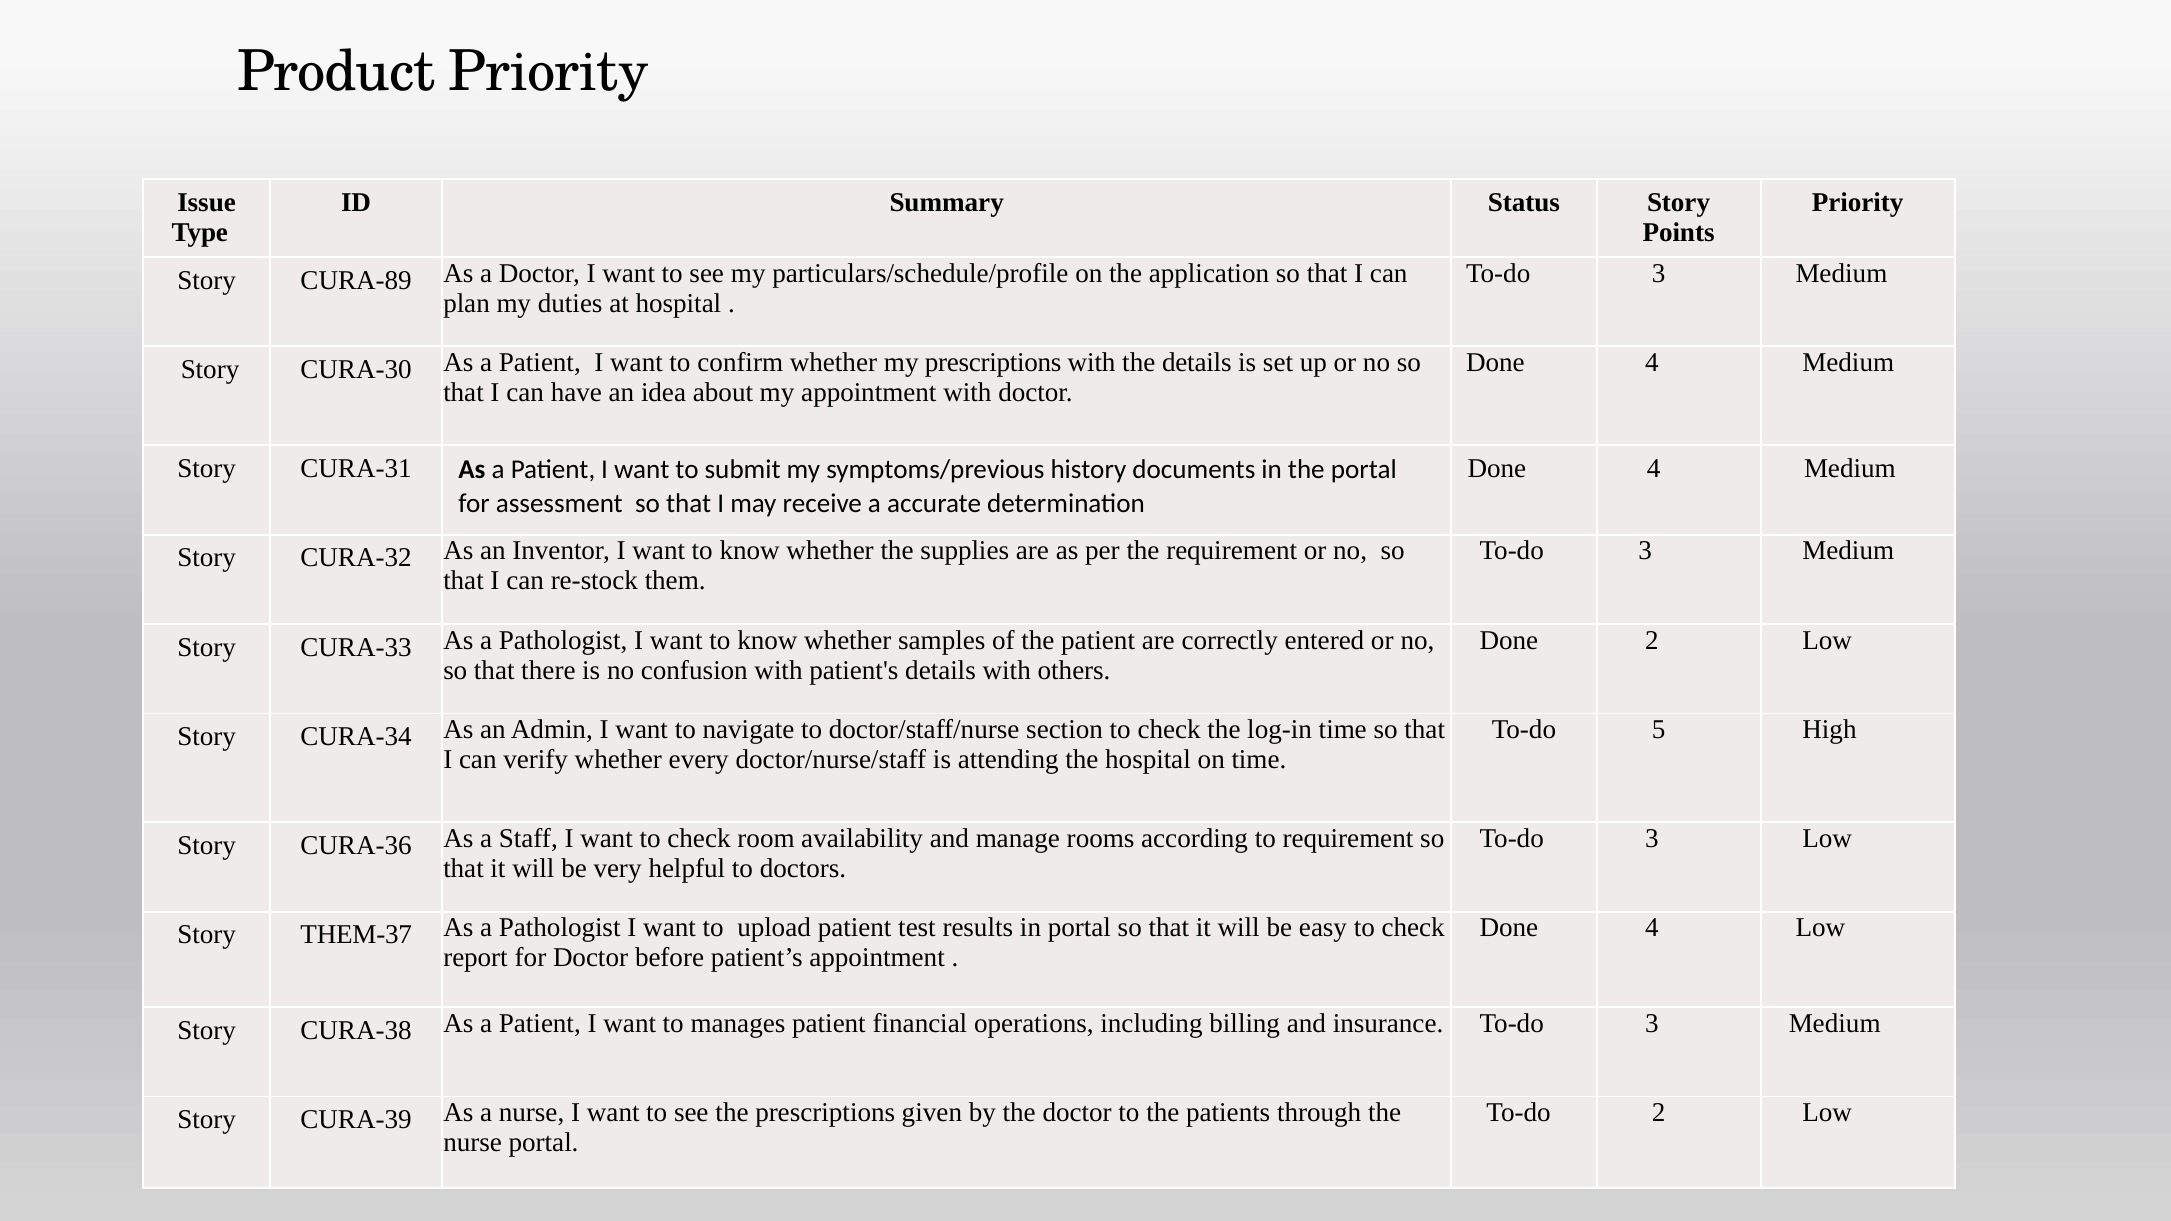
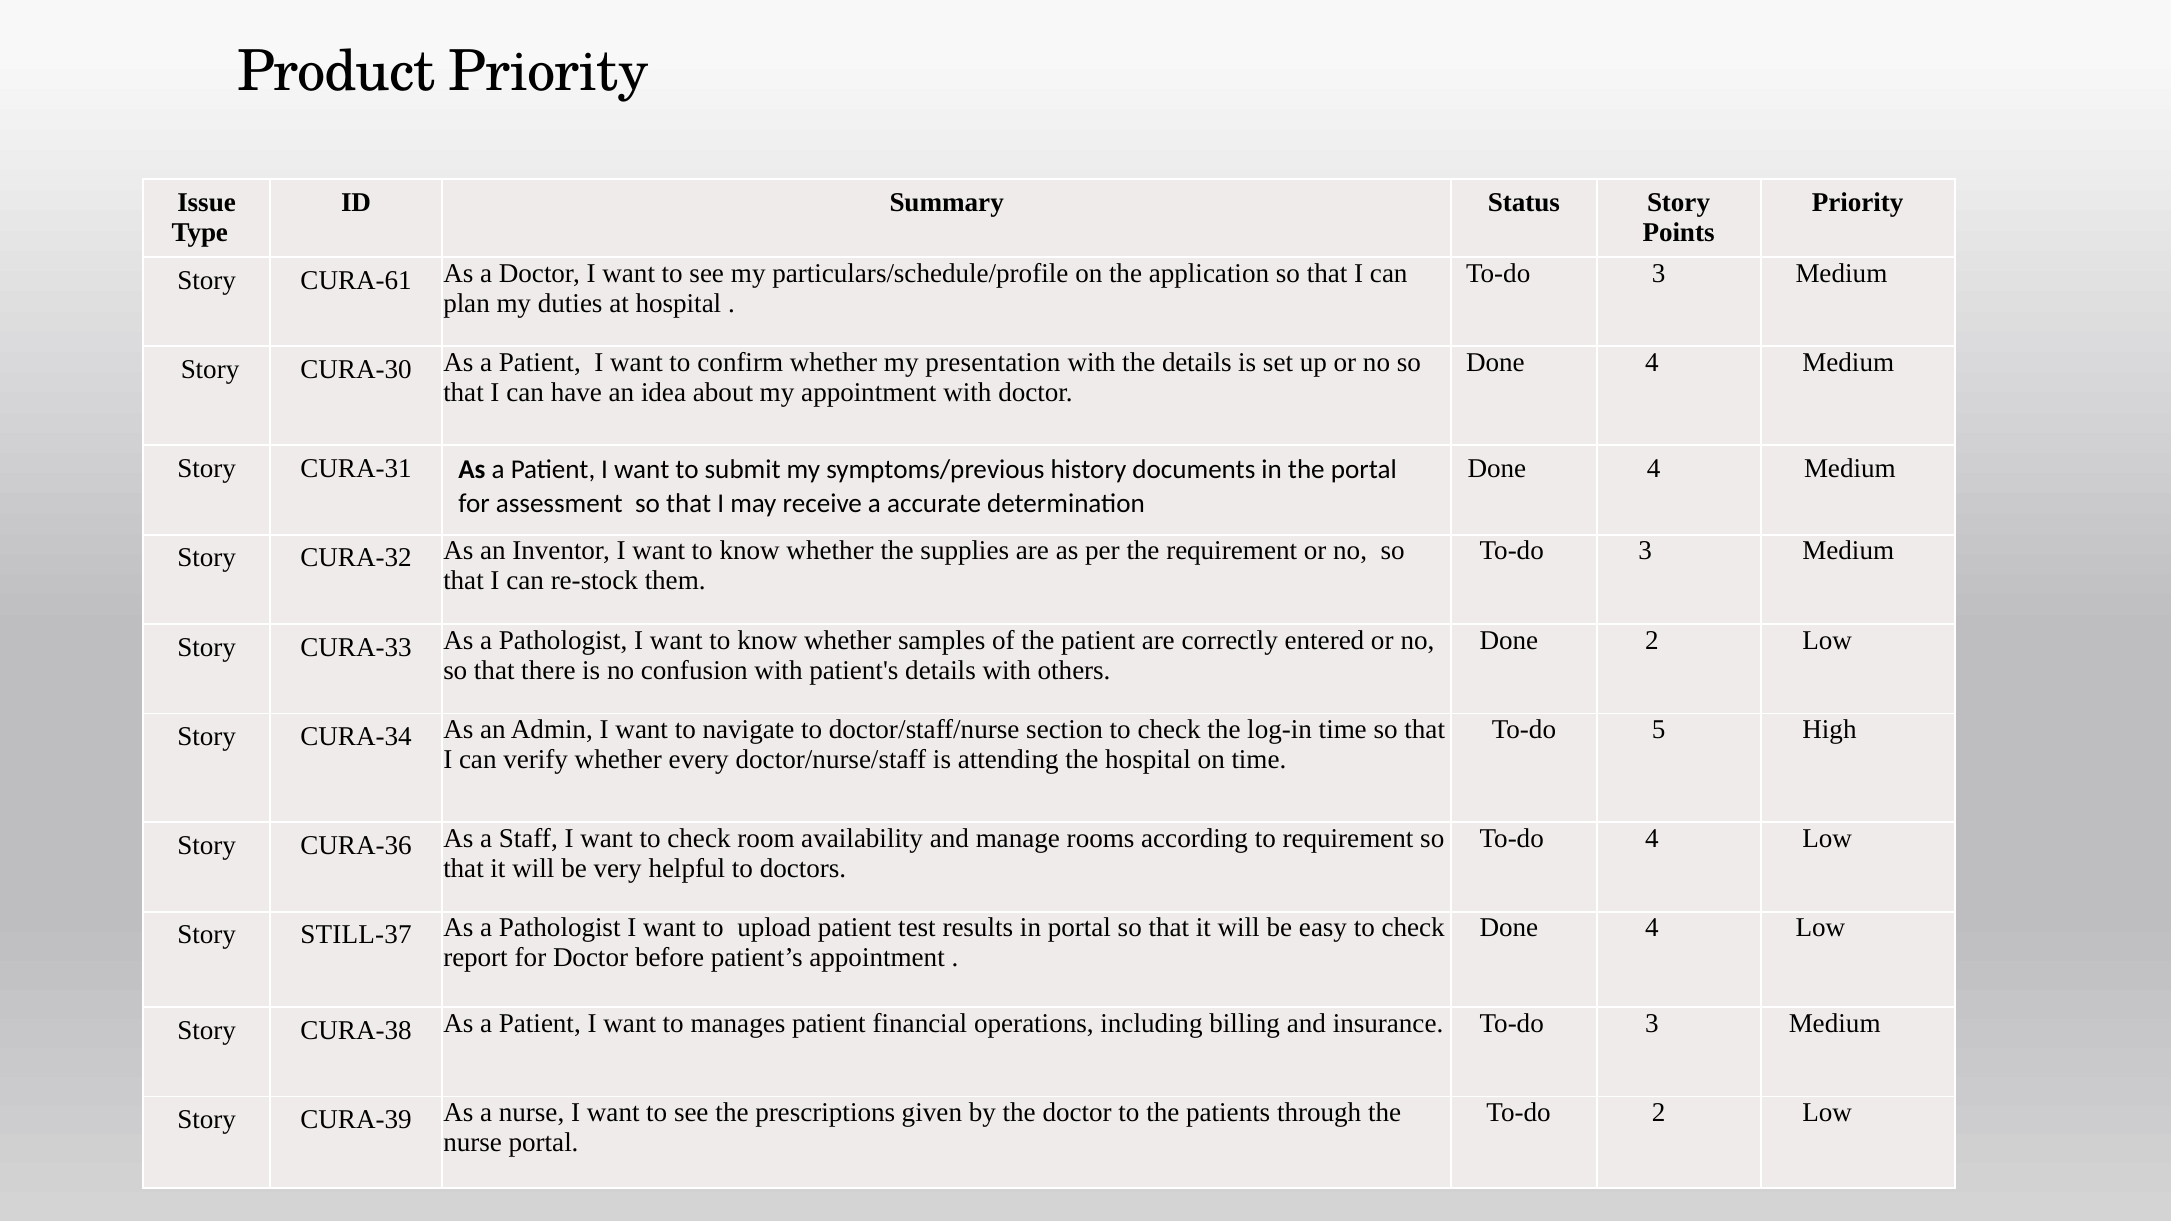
CURA-89: CURA-89 -> CURA-61 (356, 280)
my prescriptions: prescriptions -> presentation (993, 363)
3: 3 -> 4 (1652, 839)
THEM-37: THEM-37 -> STILL-37 (356, 935)
